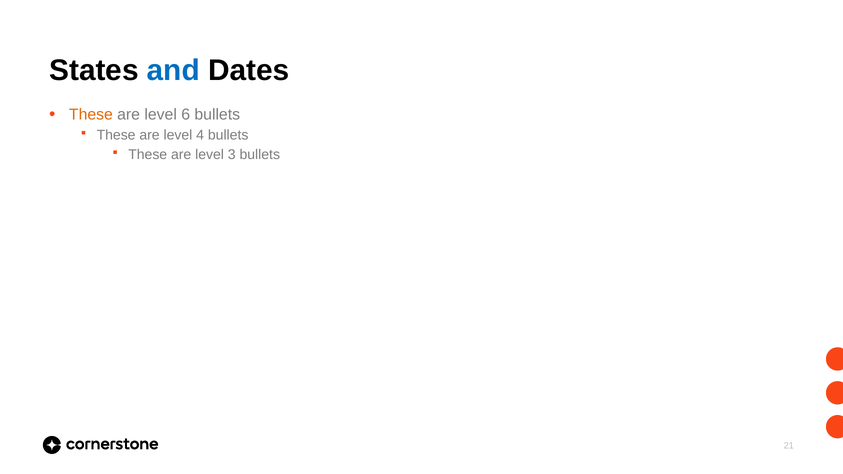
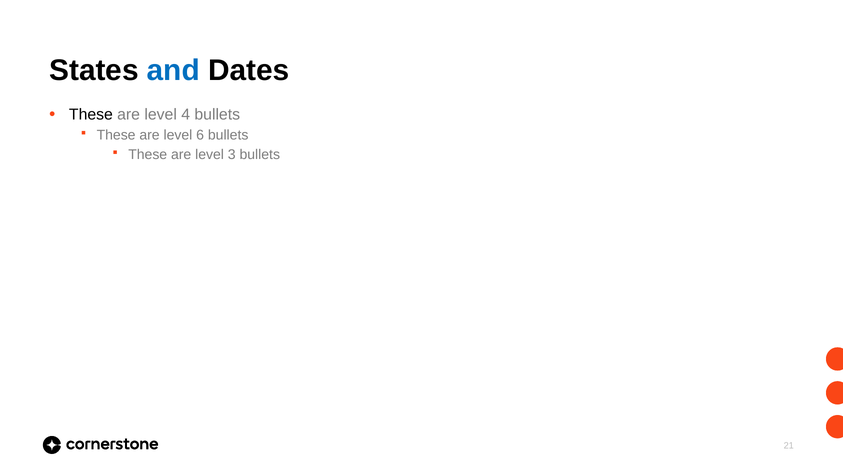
These colour: orange -> black (91, 115)
6: 6 -> 4 (186, 115)
4: 4 -> 6 (200, 135)
